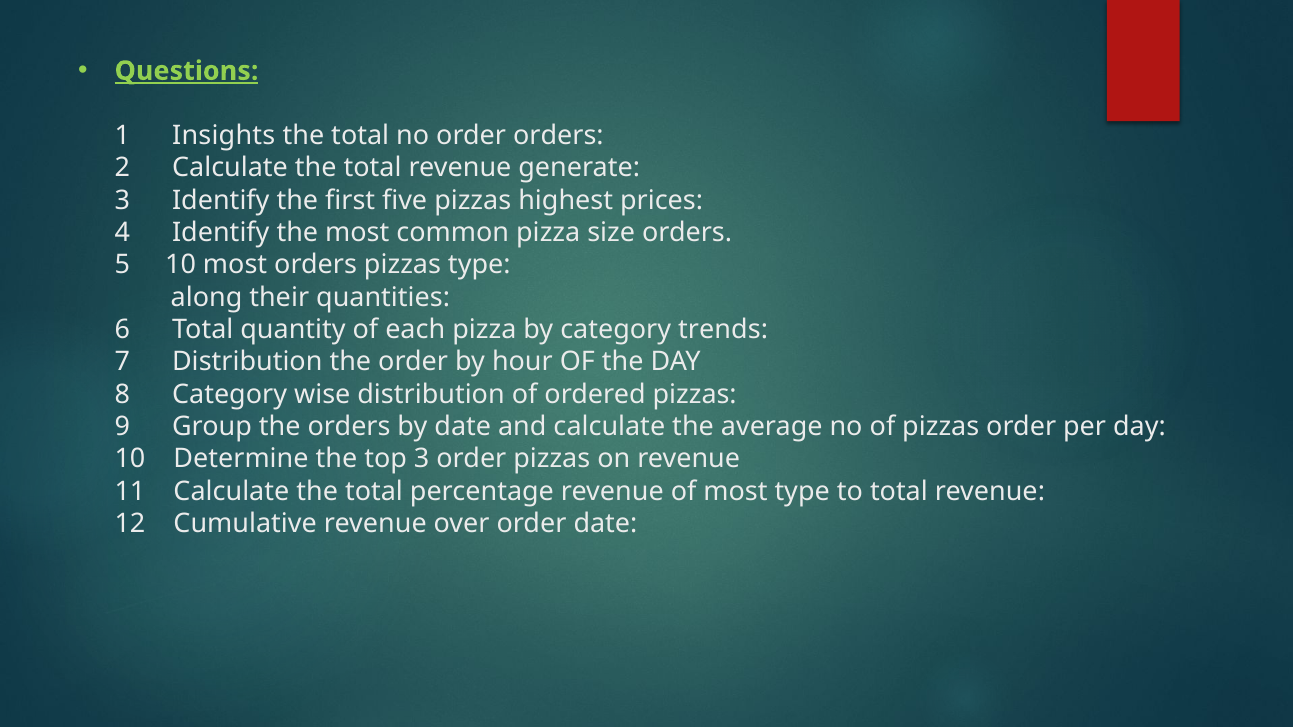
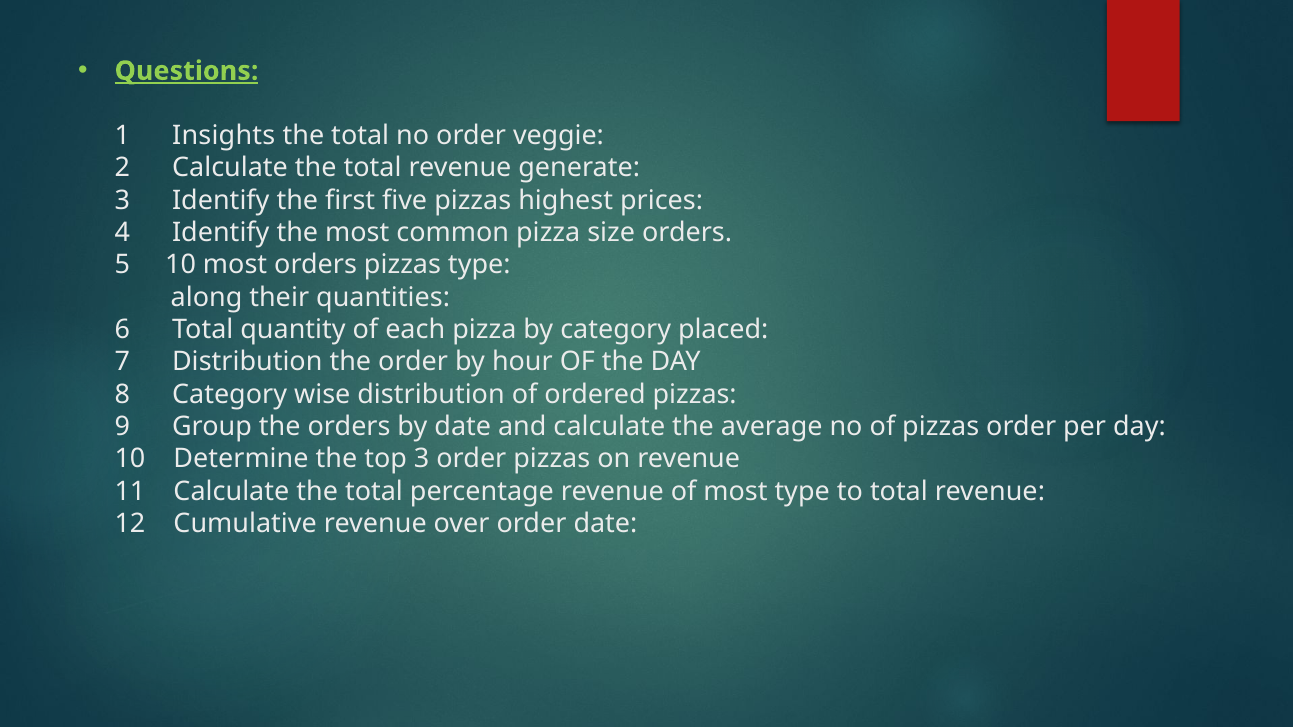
order orders: orders -> veggie (558, 136)
trends: trends -> placed (723, 330)
